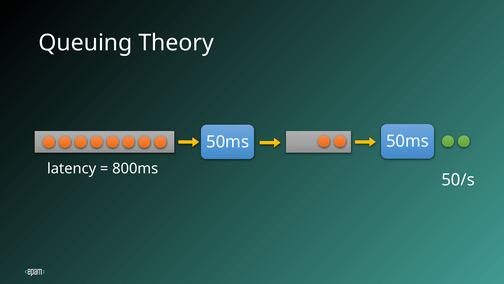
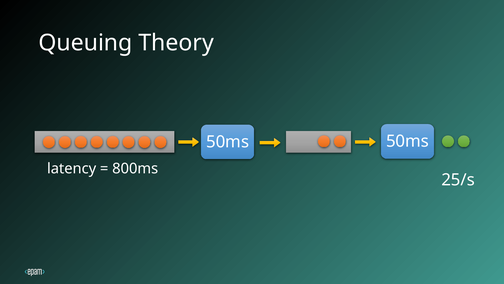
50/s: 50/s -> 25/s (458, 180)
